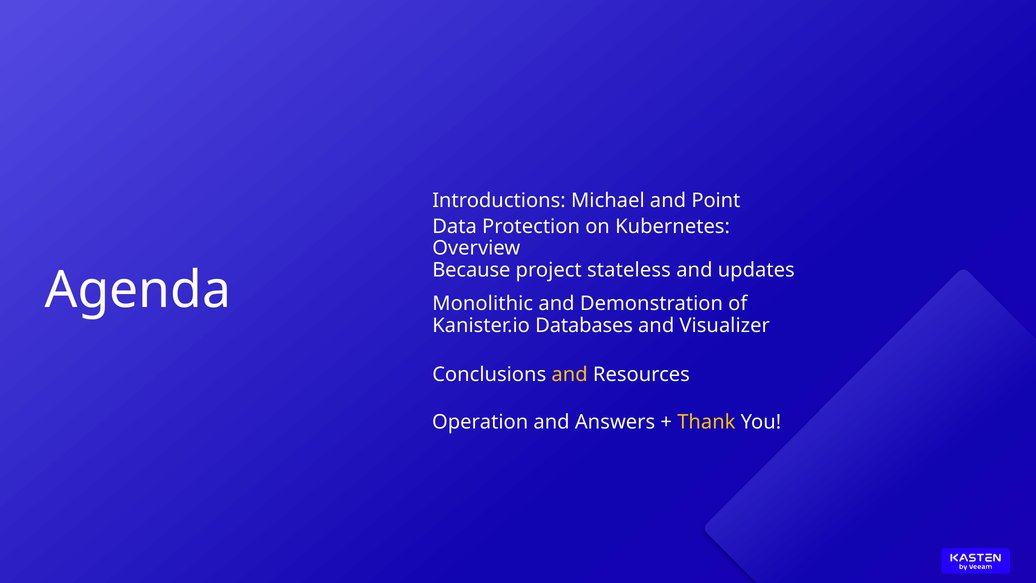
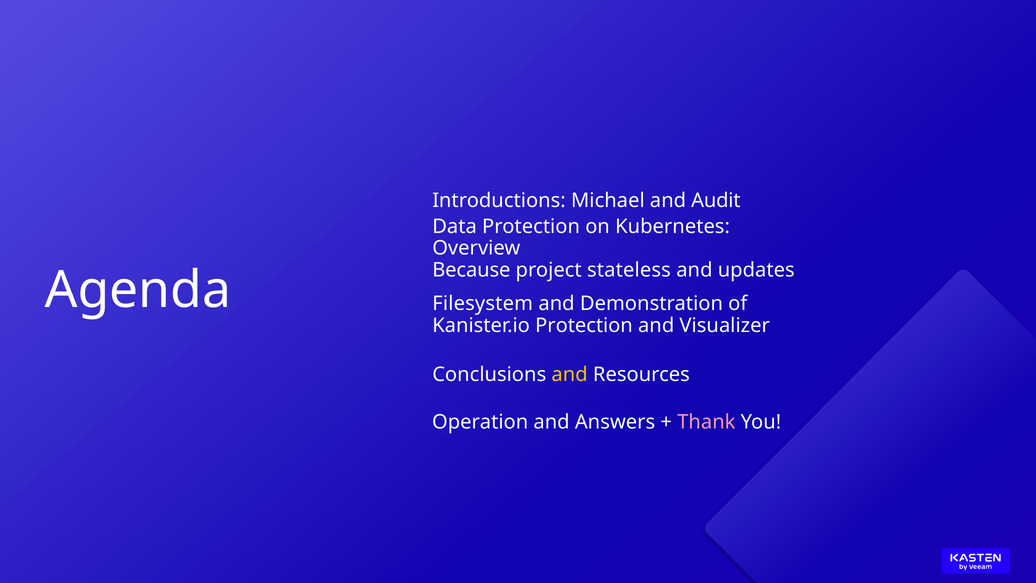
Point: Point -> Audit (716, 201)
Monolithic: Monolithic -> Filesystem (483, 304)
Kanister.io Databases: Databases -> Protection (584, 326)
Thank colour: yellow -> pink (706, 422)
